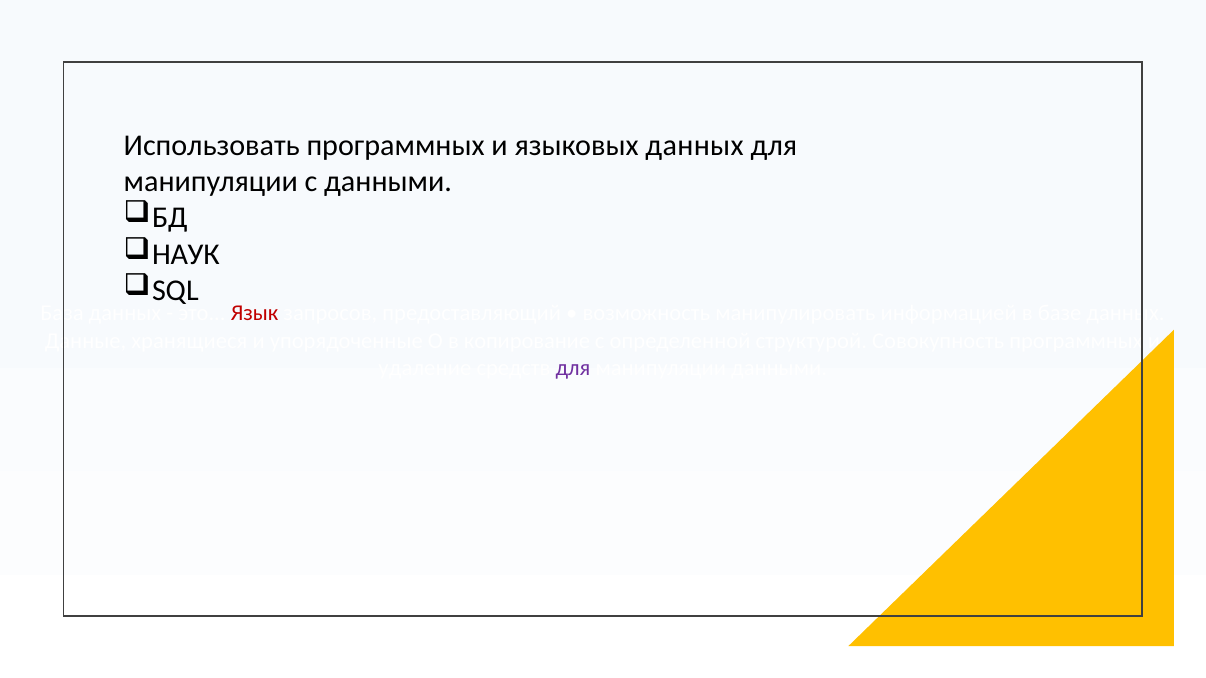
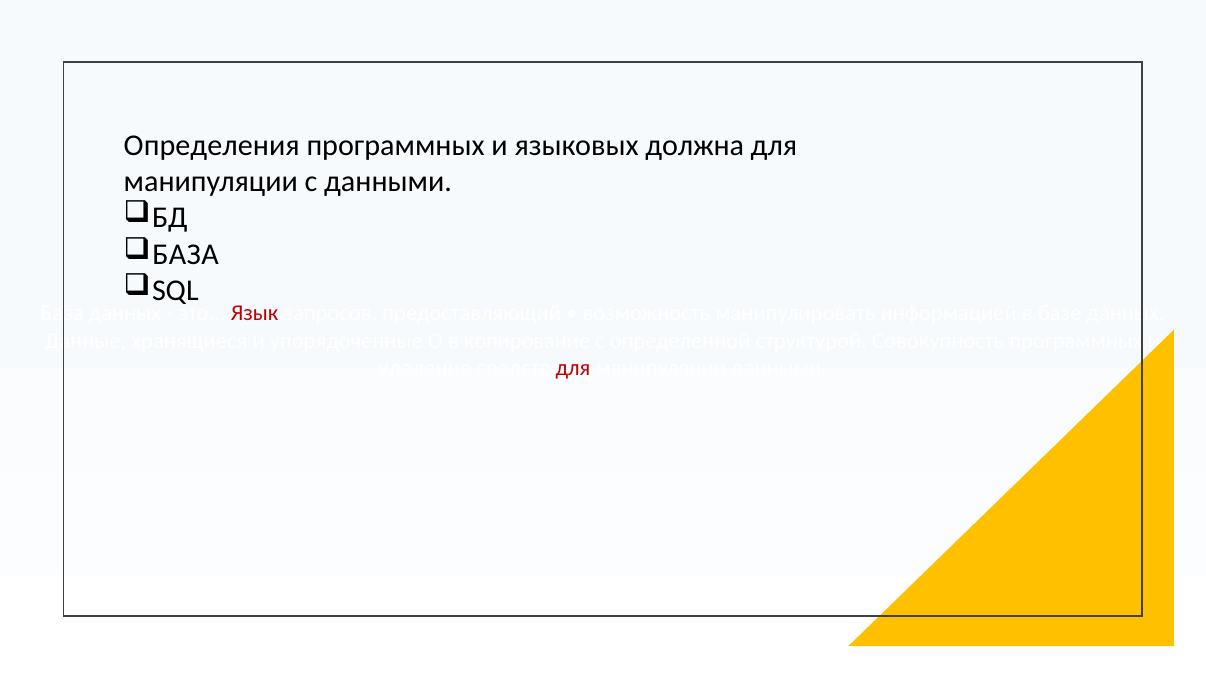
Использовать: Использовать -> Определения (212, 146)
языковых данных: данных -> должна (695, 146)
НАУК: НАУК -> БАЗА (186, 254)
для colour: purple -> red (573, 368)
